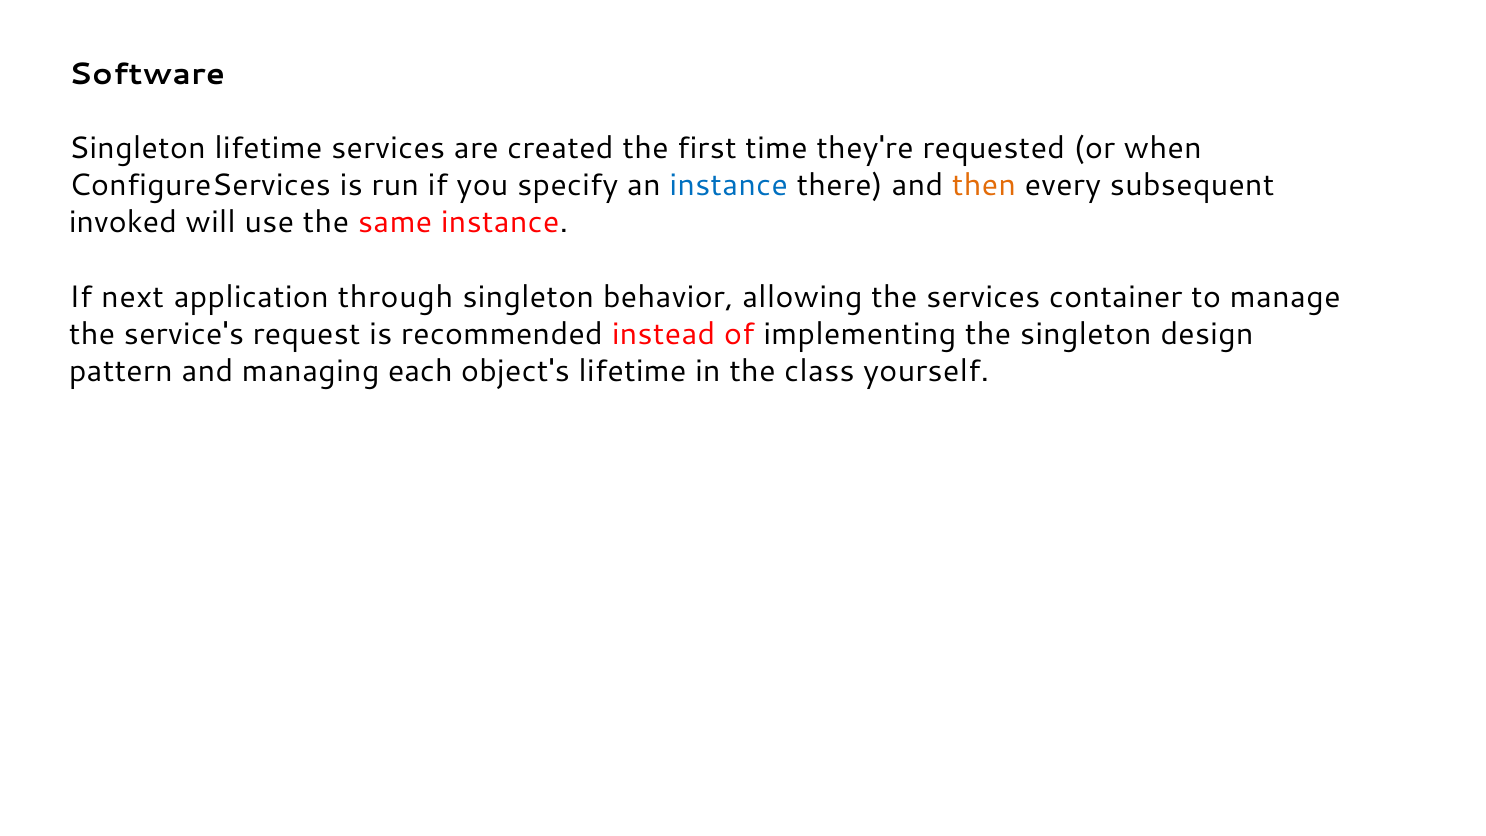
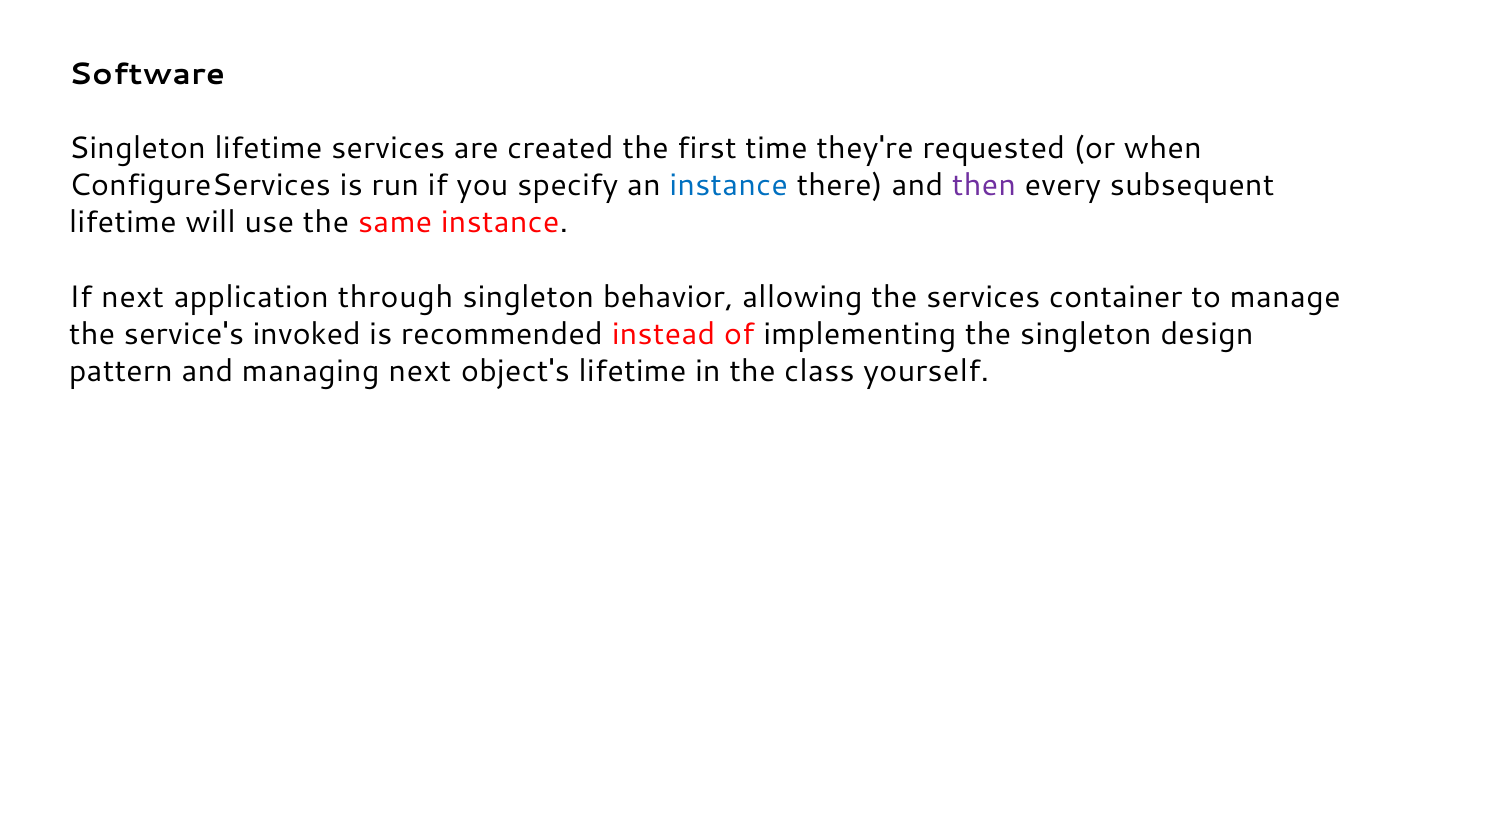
then colour: orange -> purple (984, 185)
invoked: invoked -> lifetime (123, 223)
request: request -> invoked (307, 334)
managing each: each -> next (420, 371)
